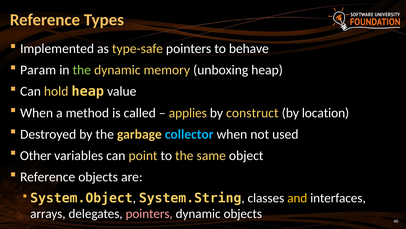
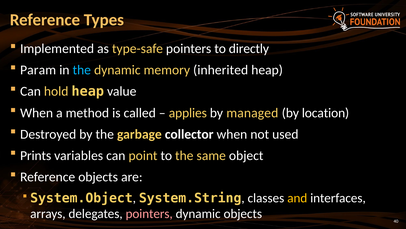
behave: behave -> directly (249, 49)
the colour: light green -> light blue (82, 70)
unboxing: unboxing -> inherited (221, 70)
construct: construct -> managed (252, 113)
collector colour: light blue -> white (189, 134)
Other: Other -> Prints (36, 155)
